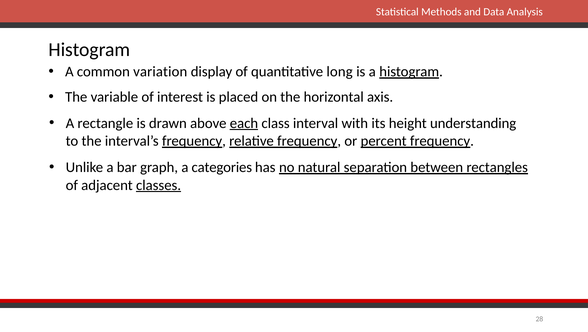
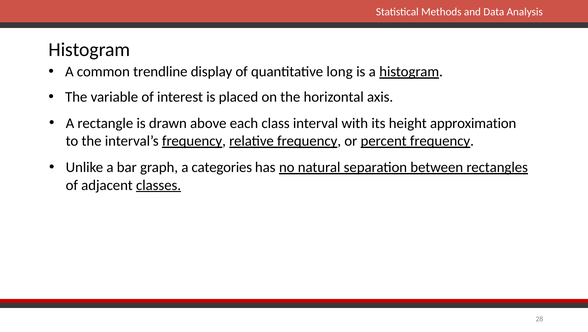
variation: variation -> trendline (160, 72)
each underline: present -> none (244, 123)
understanding: understanding -> approximation (473, 123)
